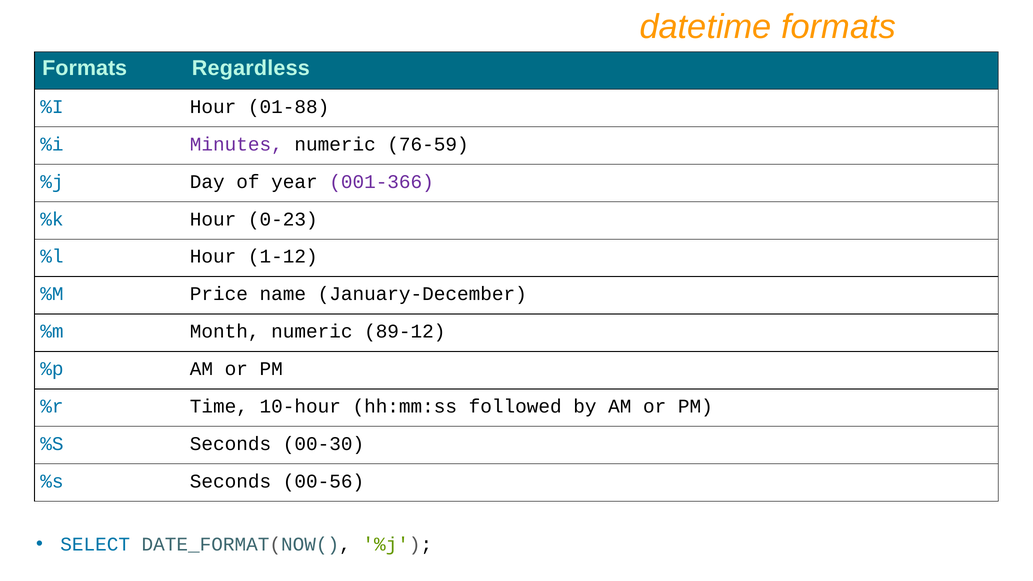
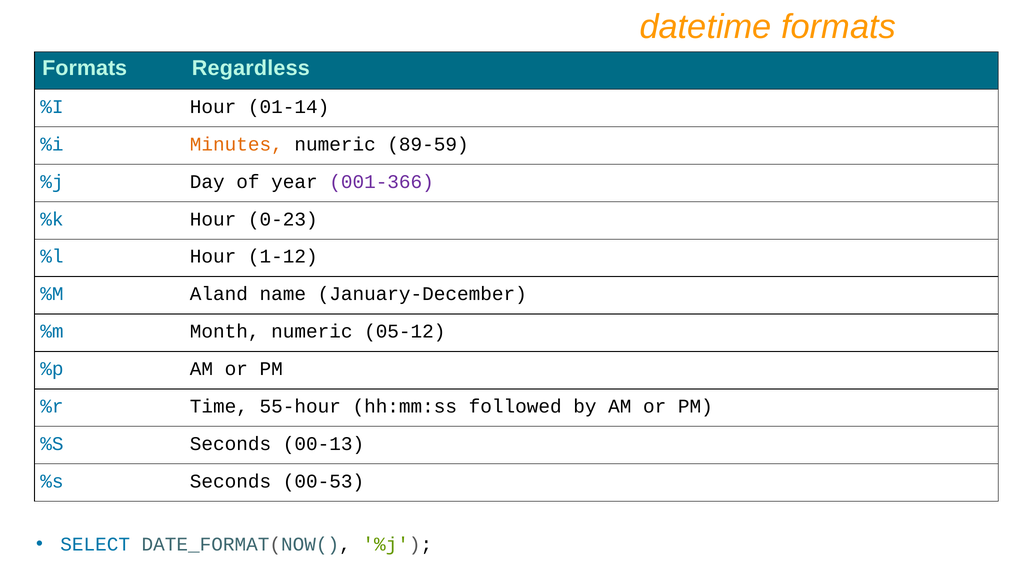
01-88: 01-88 -> 01-14 (289, 107)
Minutes colour: purple -> orange (236, 144)
76-59: 76-59 -> 89-59 (428, 144)
Price: Price -> Aland (219, 294)
89-12: 89-12 -> 05-12 (405, 332)
10-hour: 10-hour -> 55-hour (300, 406)
00-30: 00-30 -> 00-13 (323, 444)
00-56: 00-56 -> 00-53 (323, 481)
